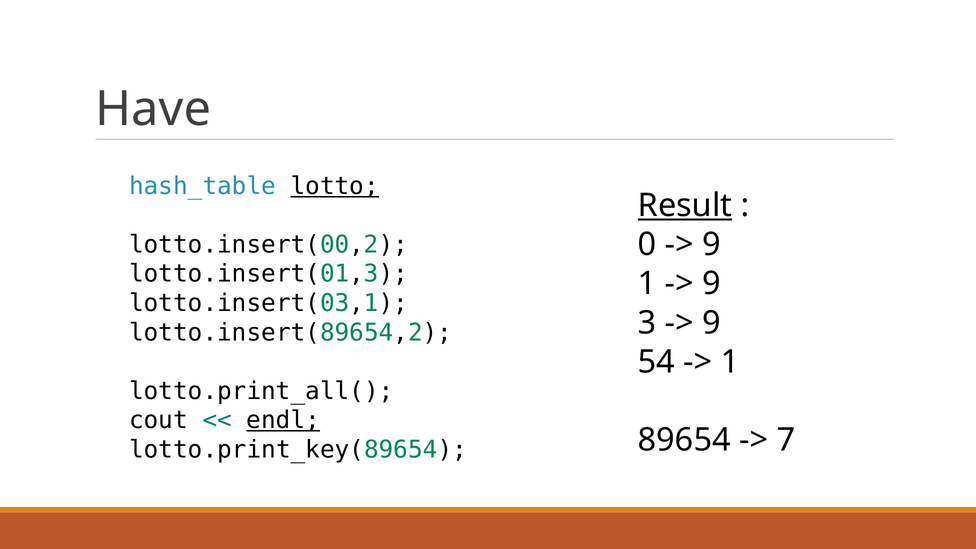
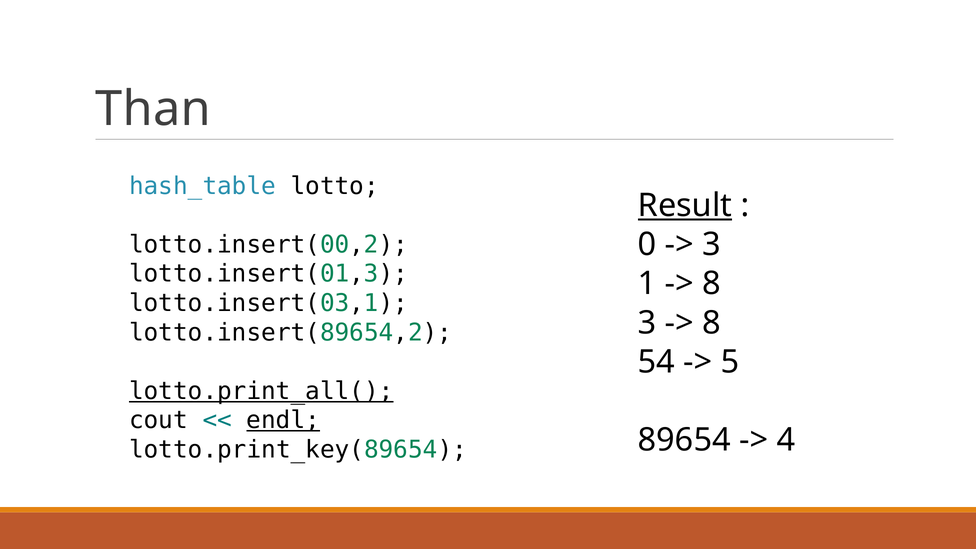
Have: Have -> Than (153, 109)
lotto underline: present -> none (335, 186)
9: 9 -> 3 (712, 245)
9: 9 -> 8 (712, 284)
9: 9 -> 8 (712, 323)
1: 1 -> 5 (730, 362)
lotto.print_all( underline: none -> present (261, 391)
7: 7 -> 4 (786, 440)
